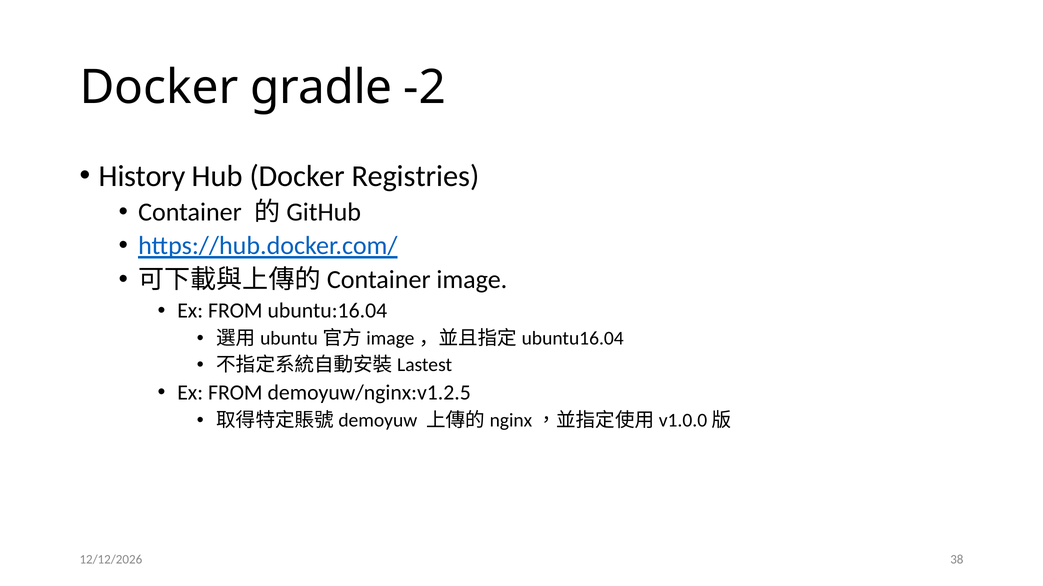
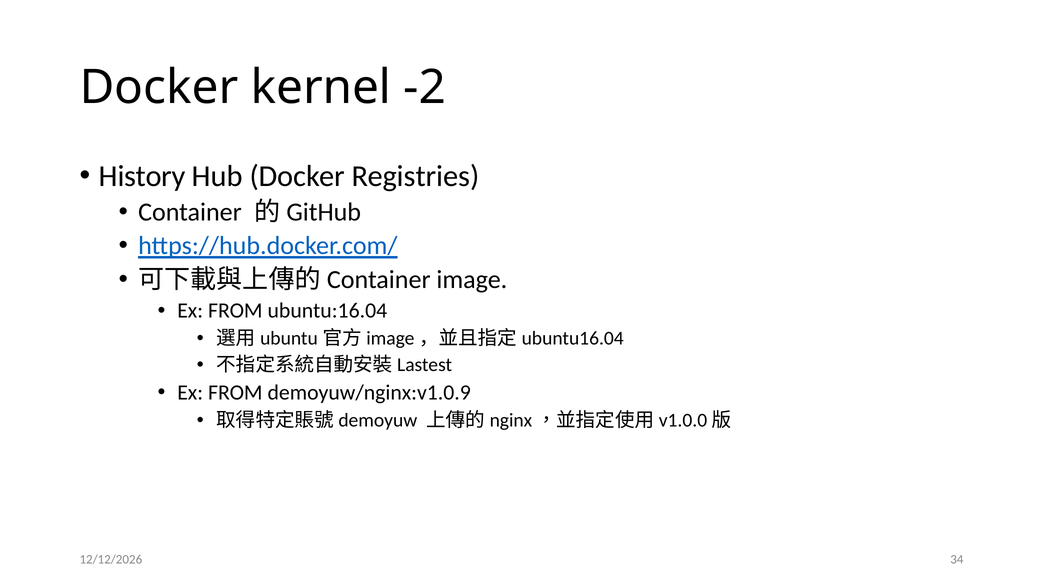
gradle: gradle -> kernel (321, 88)
demoyuw/nginx:v1.2.5: demoyuw/nginx:v1.2.5 -> demoyuw/nginx:v1.0.9 (369, 393)
38: 38 -> 34 (957, 560)
